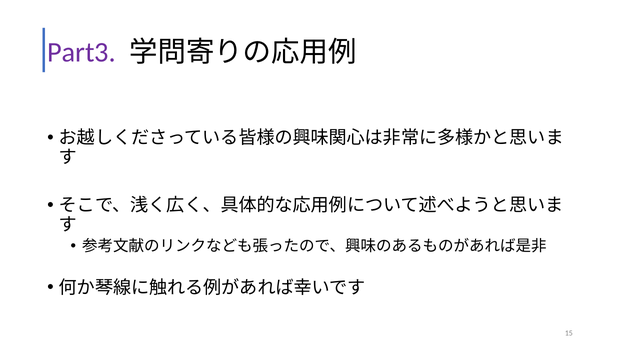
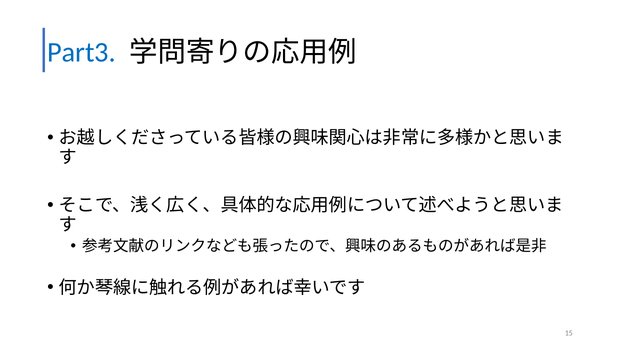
Part3 colour: purple -> blue (82, 52)
